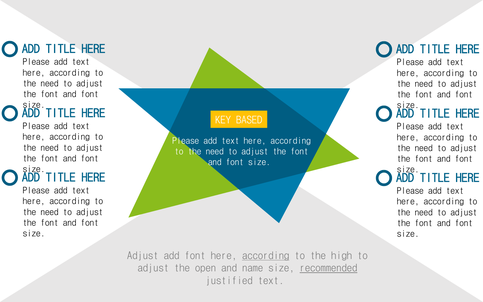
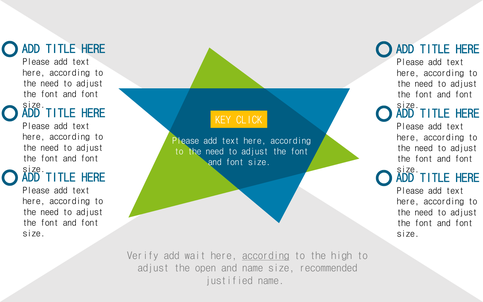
BASED: BASED -> CLICK (249, 120)
Adjust: Adjust -> Verify (143, 256)
add font: font -> wait (195, 256)
recommended underline: present -> none (328, 268)
justified text: text -> name (271, 281)
